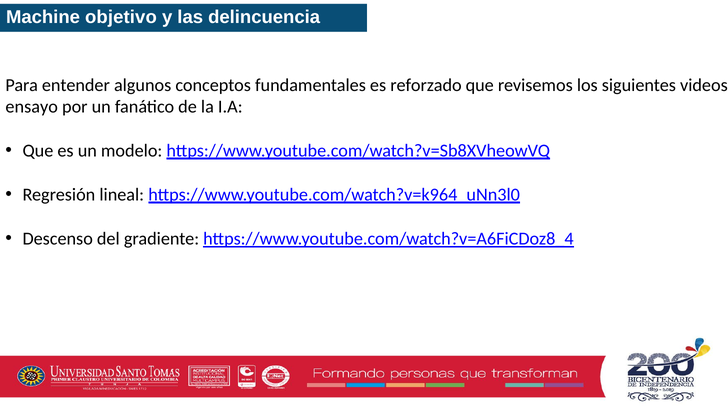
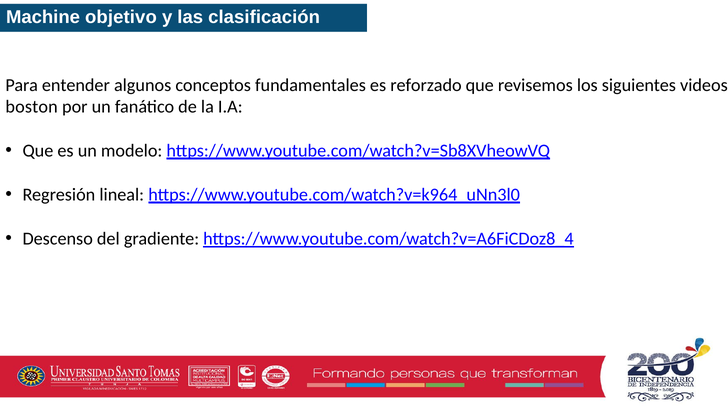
delincuencia: delincuencia -> clasificación (264, 17)
ensayo: ensayo -> boston (32, 107)
